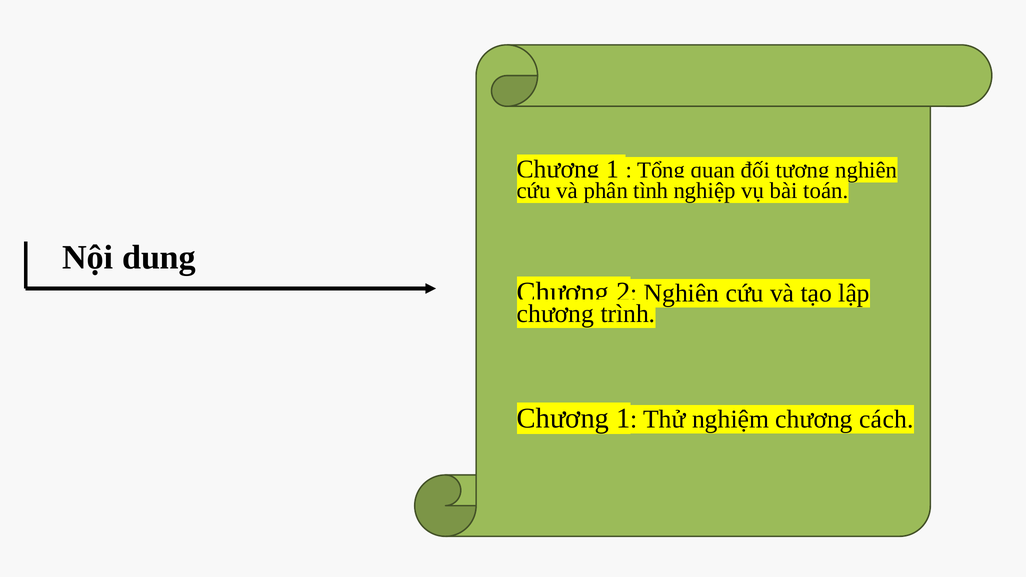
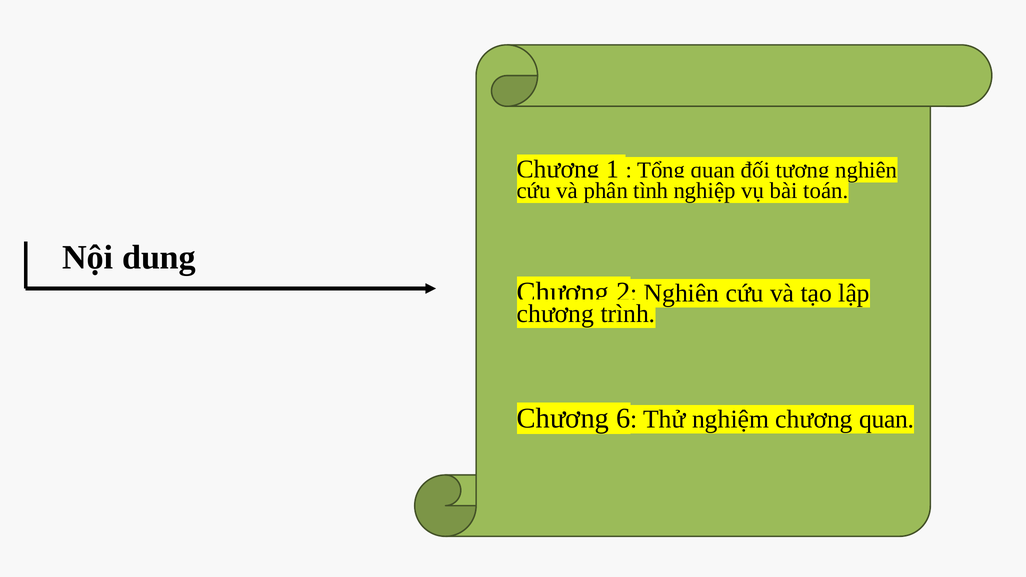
1: 1 -> 6 (623, 419)
chương cách: cách -> quan (887, 420)
